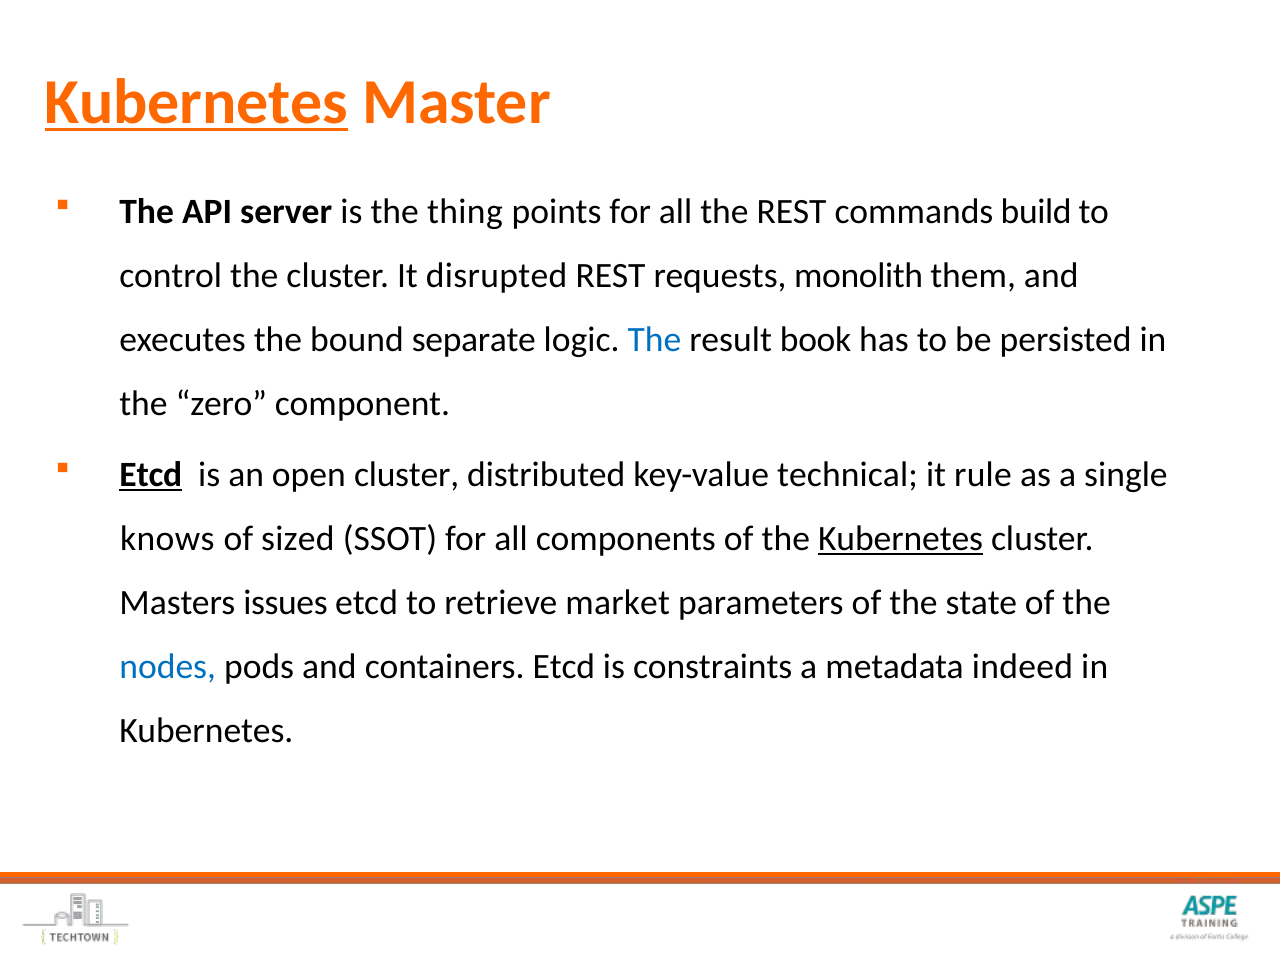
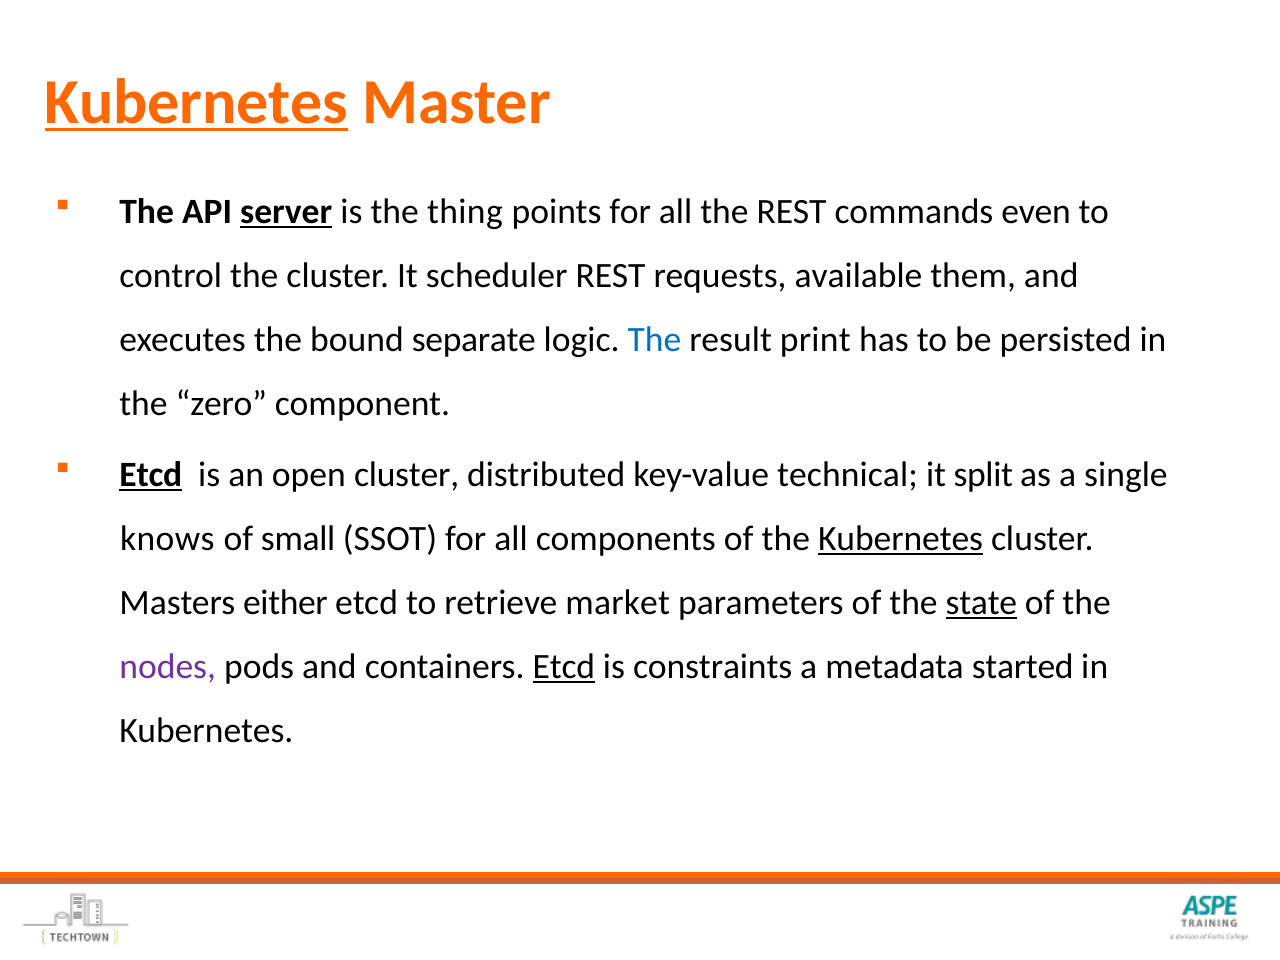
server underline: none -> present (286, 212)
build: build -> even (1036, 212)
disrupted: disrupted -> scheduler (497, 276)
monolith: monolith -> available (859, 276)
book: book -> print (815, 340)
rule: rule -> split (983, 475)
sized: sized -> small (298, 539)
issues: issues -> either (285, 603)
state underline: none -> present (981, 603)
nodes colour: blue -> purple (168, 667)
Etcd underline: none -> present (564, 667)
indeed: indeed -> started (1023, 667)
